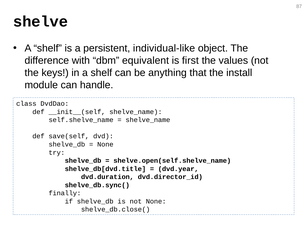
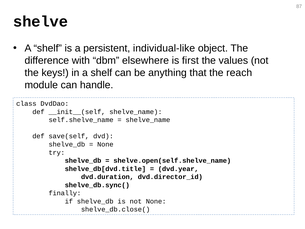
equivalent: equivalent -> elsewhere (146, 60)
install: install -> reach (239, 73)
